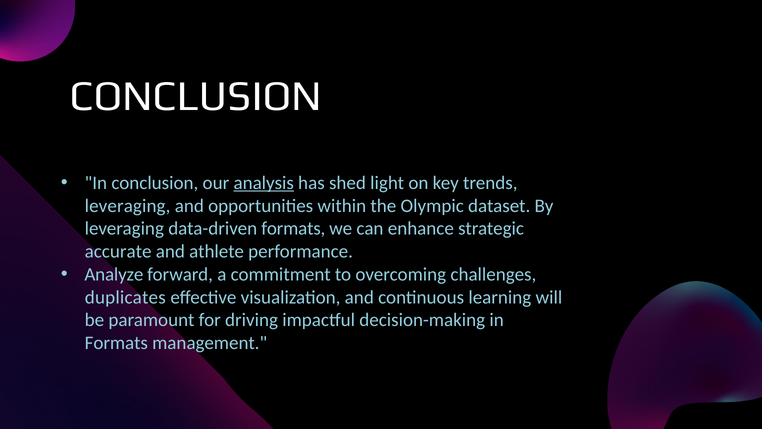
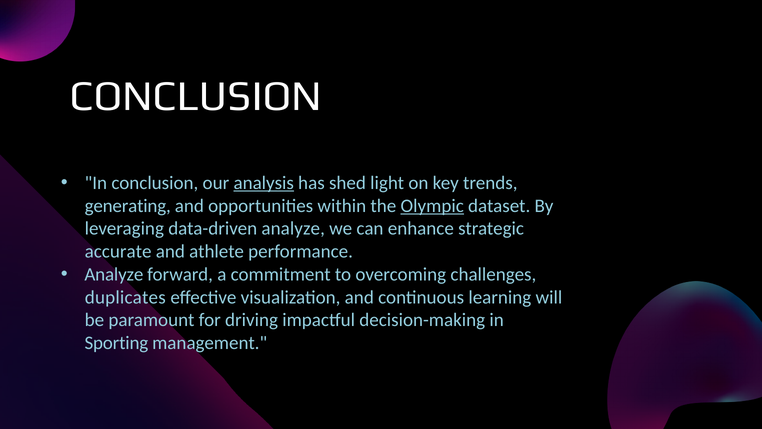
leveraging: leveraging -> generating (128, 206)
Olympic underline: none -> present (432, 206)
data-driven formats: formats -> analyze (293, 228)
Formats: Formats -> Sporting (116, 343)
